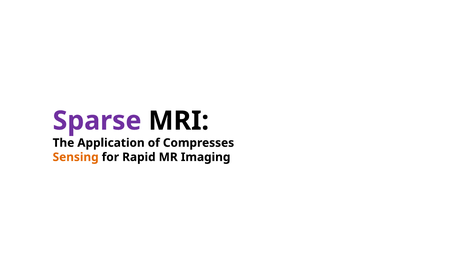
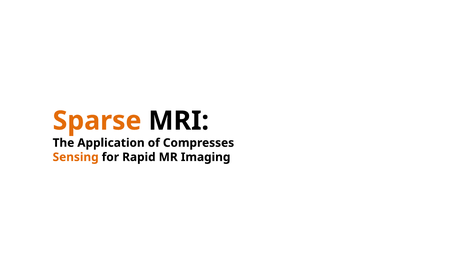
Sparse colour: purple -> orange (97, 121)
